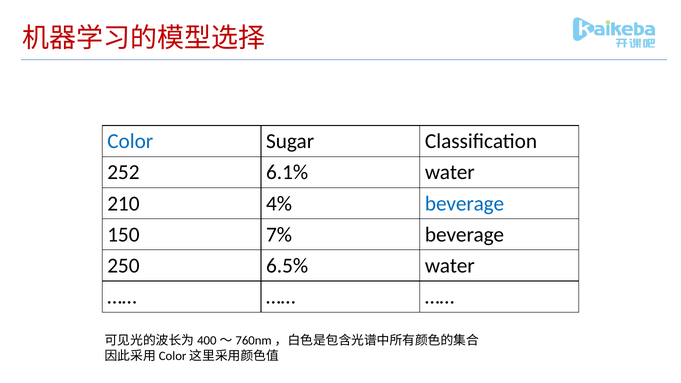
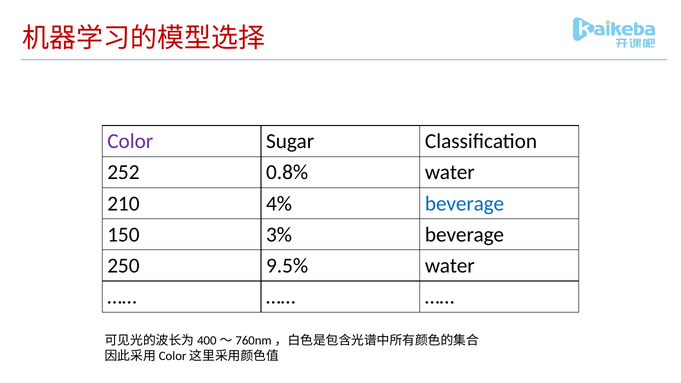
Color colour: blue -> purple (130, 141)
6.1%: 6.1% -> 0.8% (287, 172)
7%: 7% -> 3% (279, 235)
6.5%: 6.5% -> 9.5% (287, 266)
